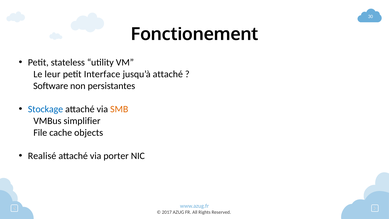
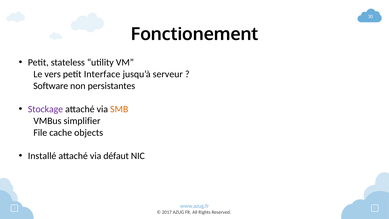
leur: leur -> vers (53, 74)
jusqu’à attaché: attaché -> serveur (168, 74)
Stockage colour: blue -> purple (45, 109)
Realisé: Realisé -> Installé (42, 156)
porter: porter -> défaut (116, 156)
